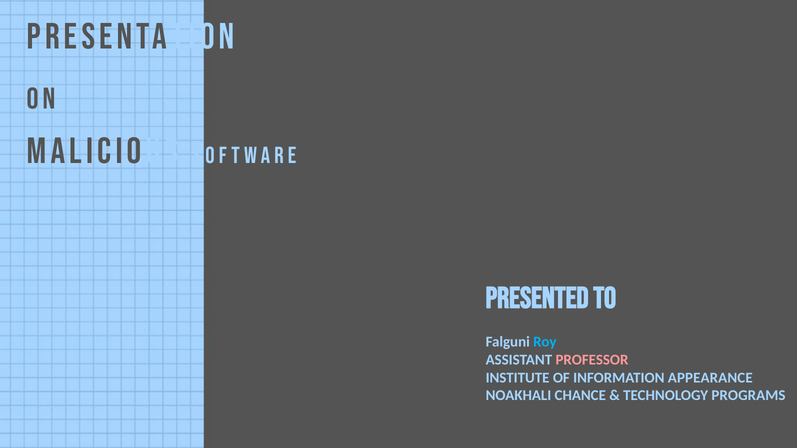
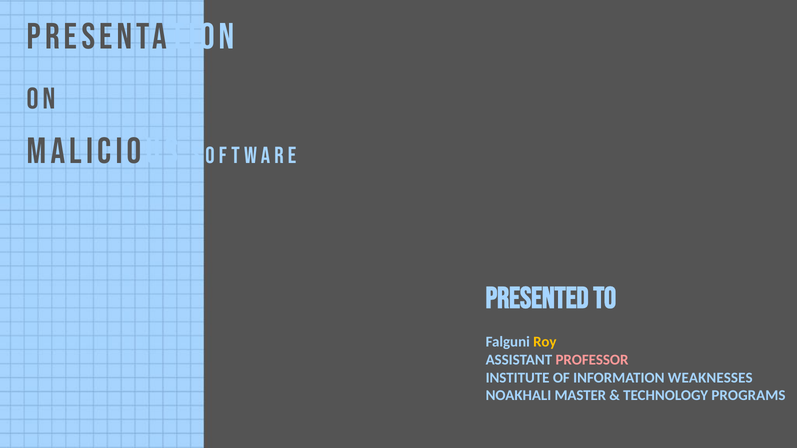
Roy colour: light blue -> yellow (545, 342)
APPEARANCE: APPEARANCE -> WEAKNESSES (710, 378)
CHANCE: CHANCE -> MASTER (580, 396)
